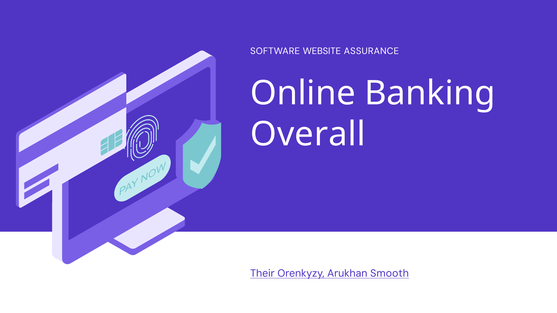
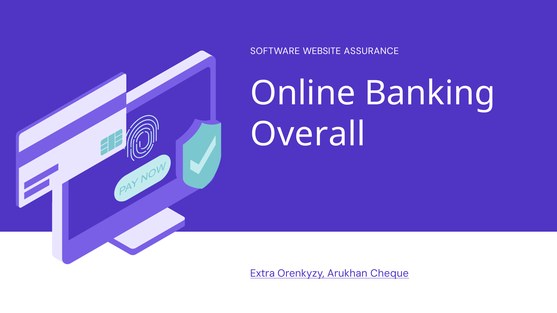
Their: Their -> Extra (263, 274)
Smooth: Smooth -> Cheque (390, 274)
